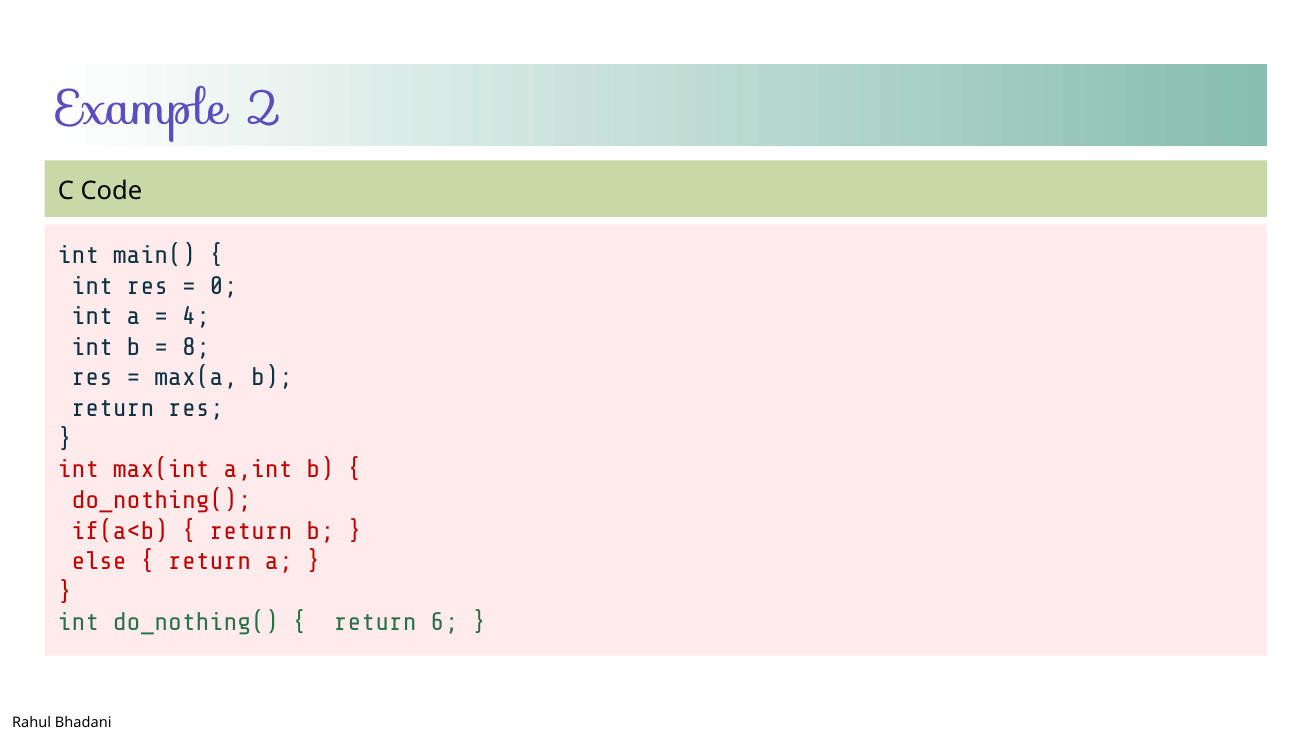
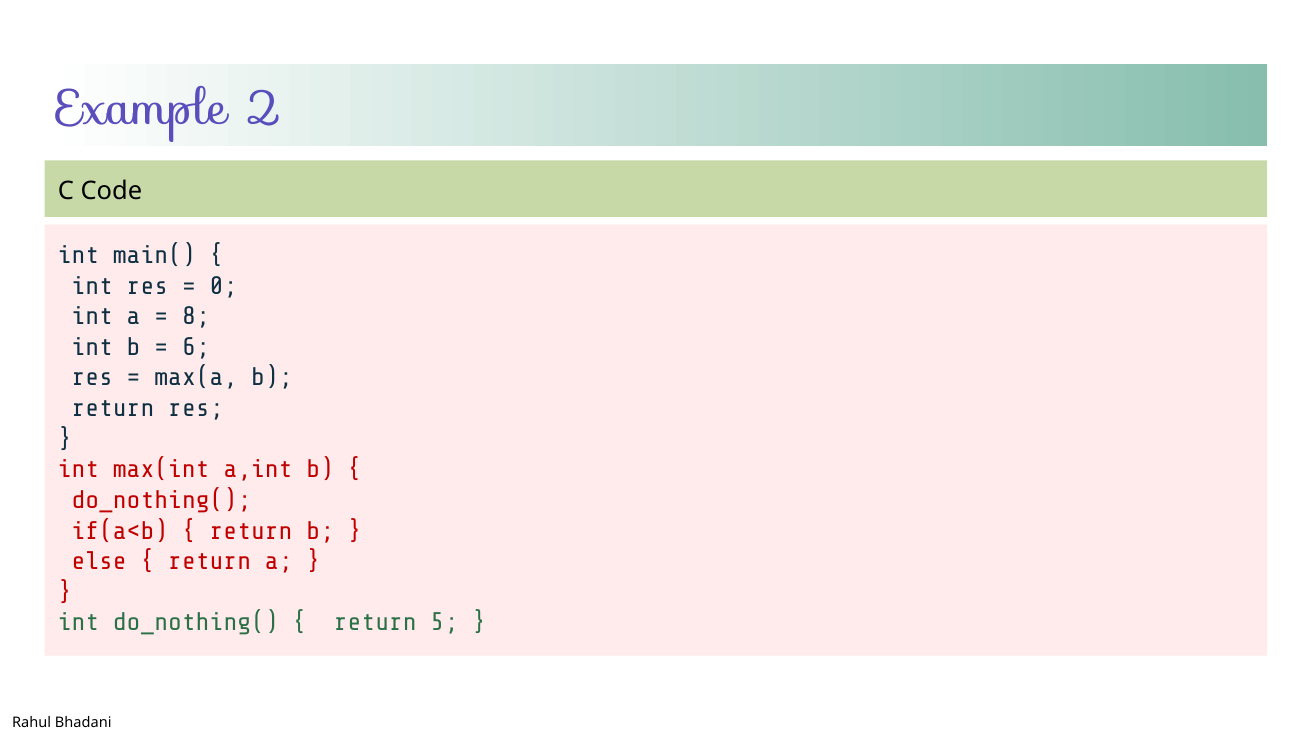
4: 4 -> 8 (196, 316)
8: 8 -> 6 (196, 347)
6: 6 -> 5 (444, 623)
